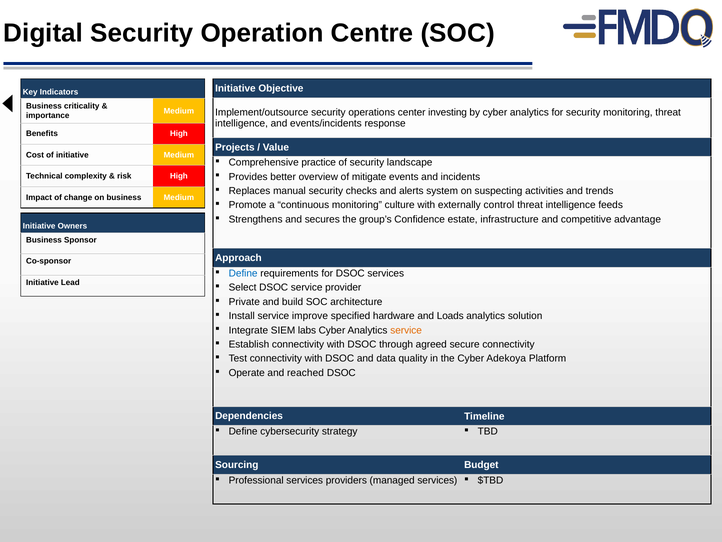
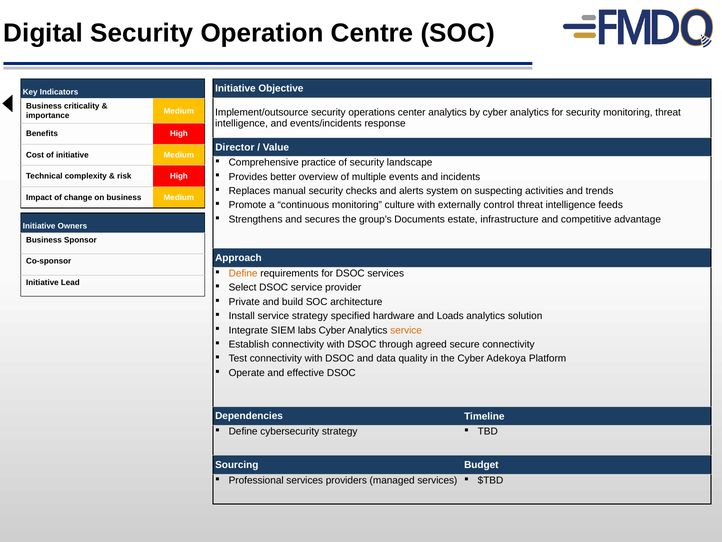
center investing: investing -> analytics (448, 112)
Projects: Projects -> Director (235, 147)
mitigate: mitigate -> multiple (369, 177)
Confidence: Confidence -> Documents (420, 219)
Define colour: blue -> orange (243, 273)
service improve: improve -> strategy (310, 316)
reached: reached -> effective (306, 373)
